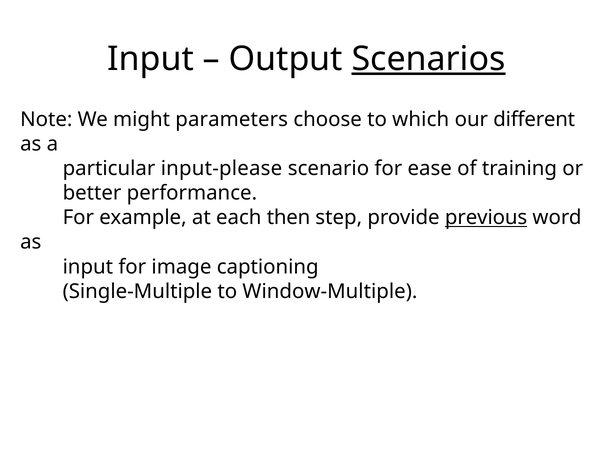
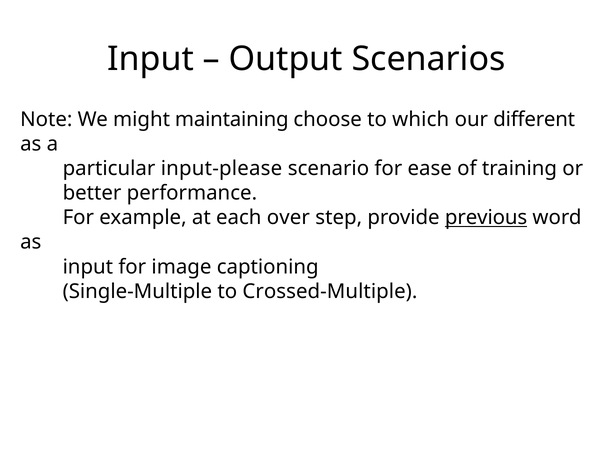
Scenarios underline: present -> none (429, 59)
parameters: parameters -> maintaining (232, 119)
then: then -> over (288, 218)
Window-Multiple: Window-Multiple -> Crossed-Multiple (330, 291)
